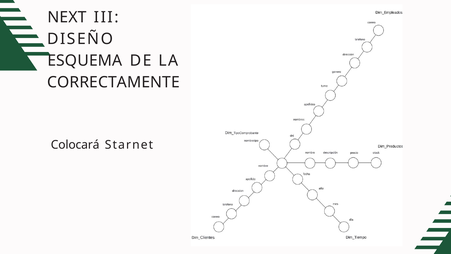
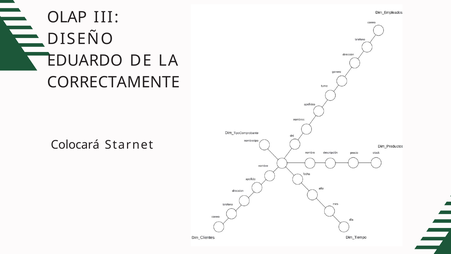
NEXT: NEXT -> OLAP (67, 17)
ESQUEMA: ESQUEMA -> EDUARDO (85, 60)
